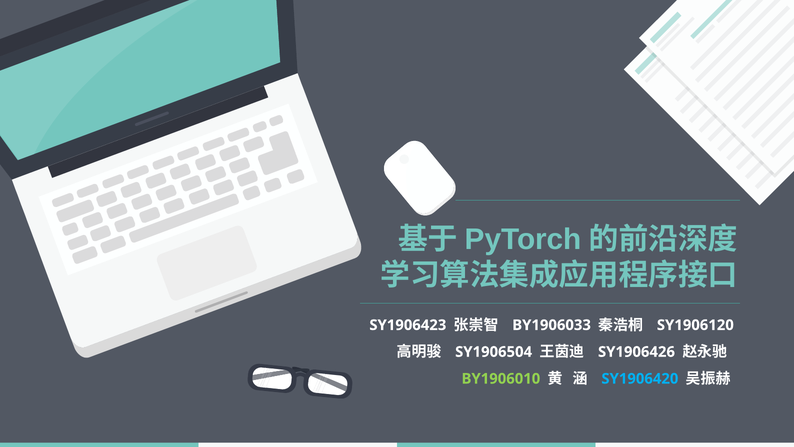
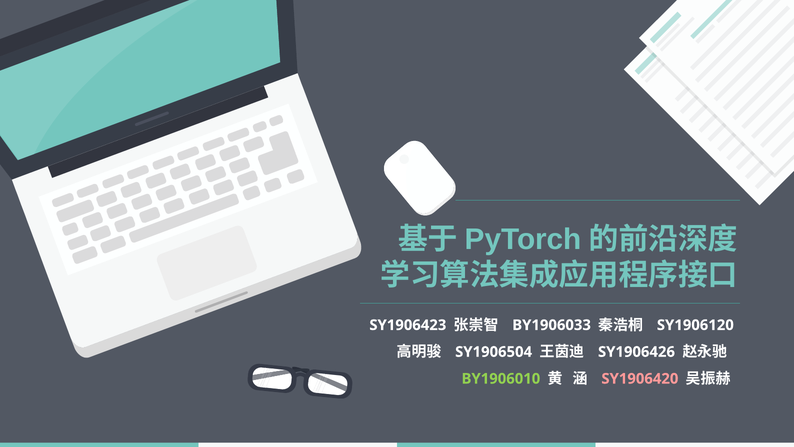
SY1906420 colour: light blue -> pink (640, 378)
